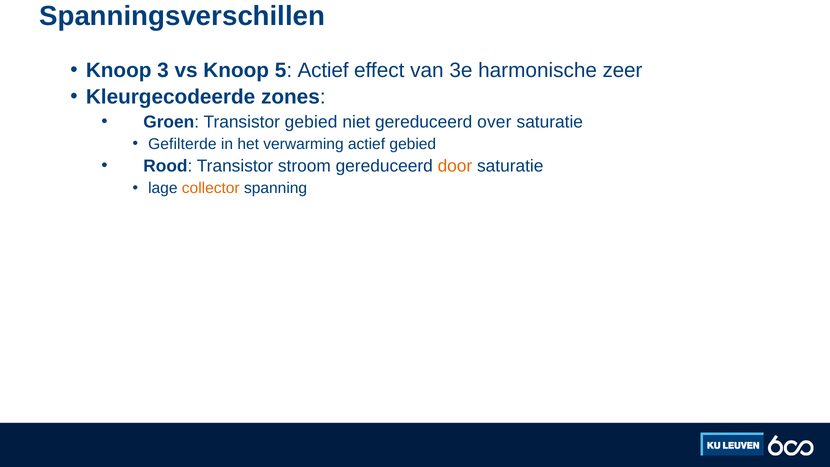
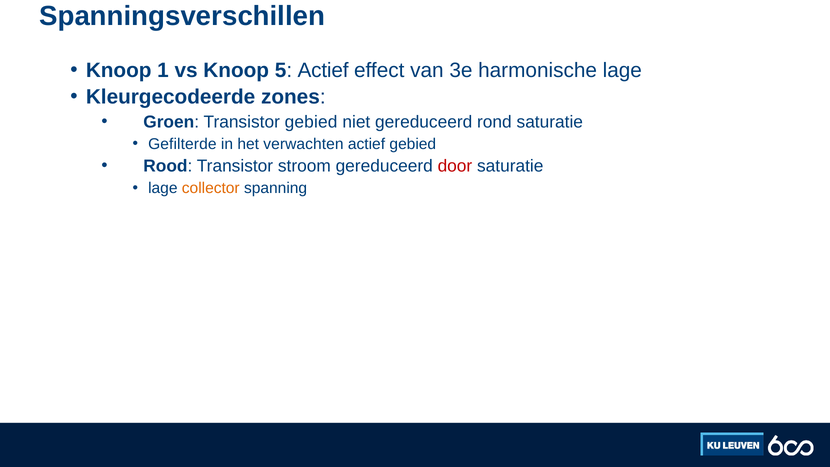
3: 3 -> 1 (163, 70)
harmonische zeer: zeer -> lage (622, 70)
over: over -> rond (494, 122)
verwarming: verwarming -> verwachten (303, 144)
door colour: orange -> red (455, 166)
